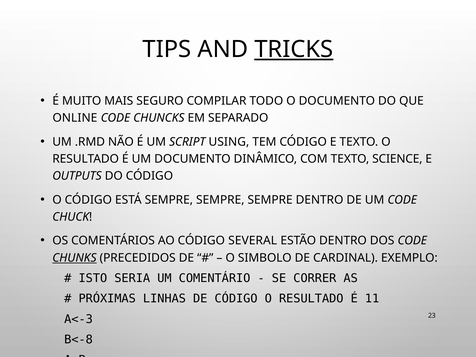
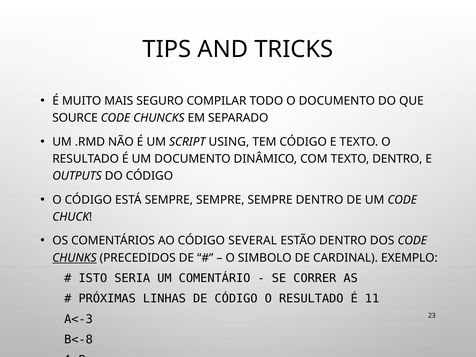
TRICKS underline: present -> none (294, 49)
ONLINE: ONLINE -> SOURCE (75, 118)
TEXTO SCIENCE: SCIENCE -> DENTRO (397, 159)
